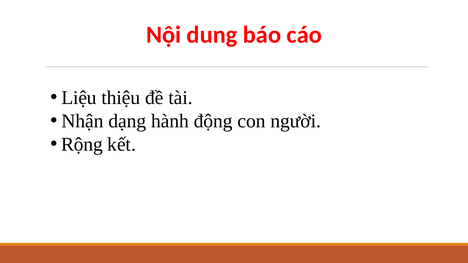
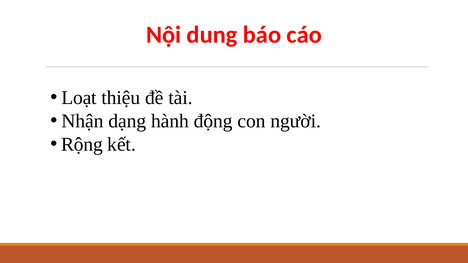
Liệu: Liệu -> Loạt (79, 98)
